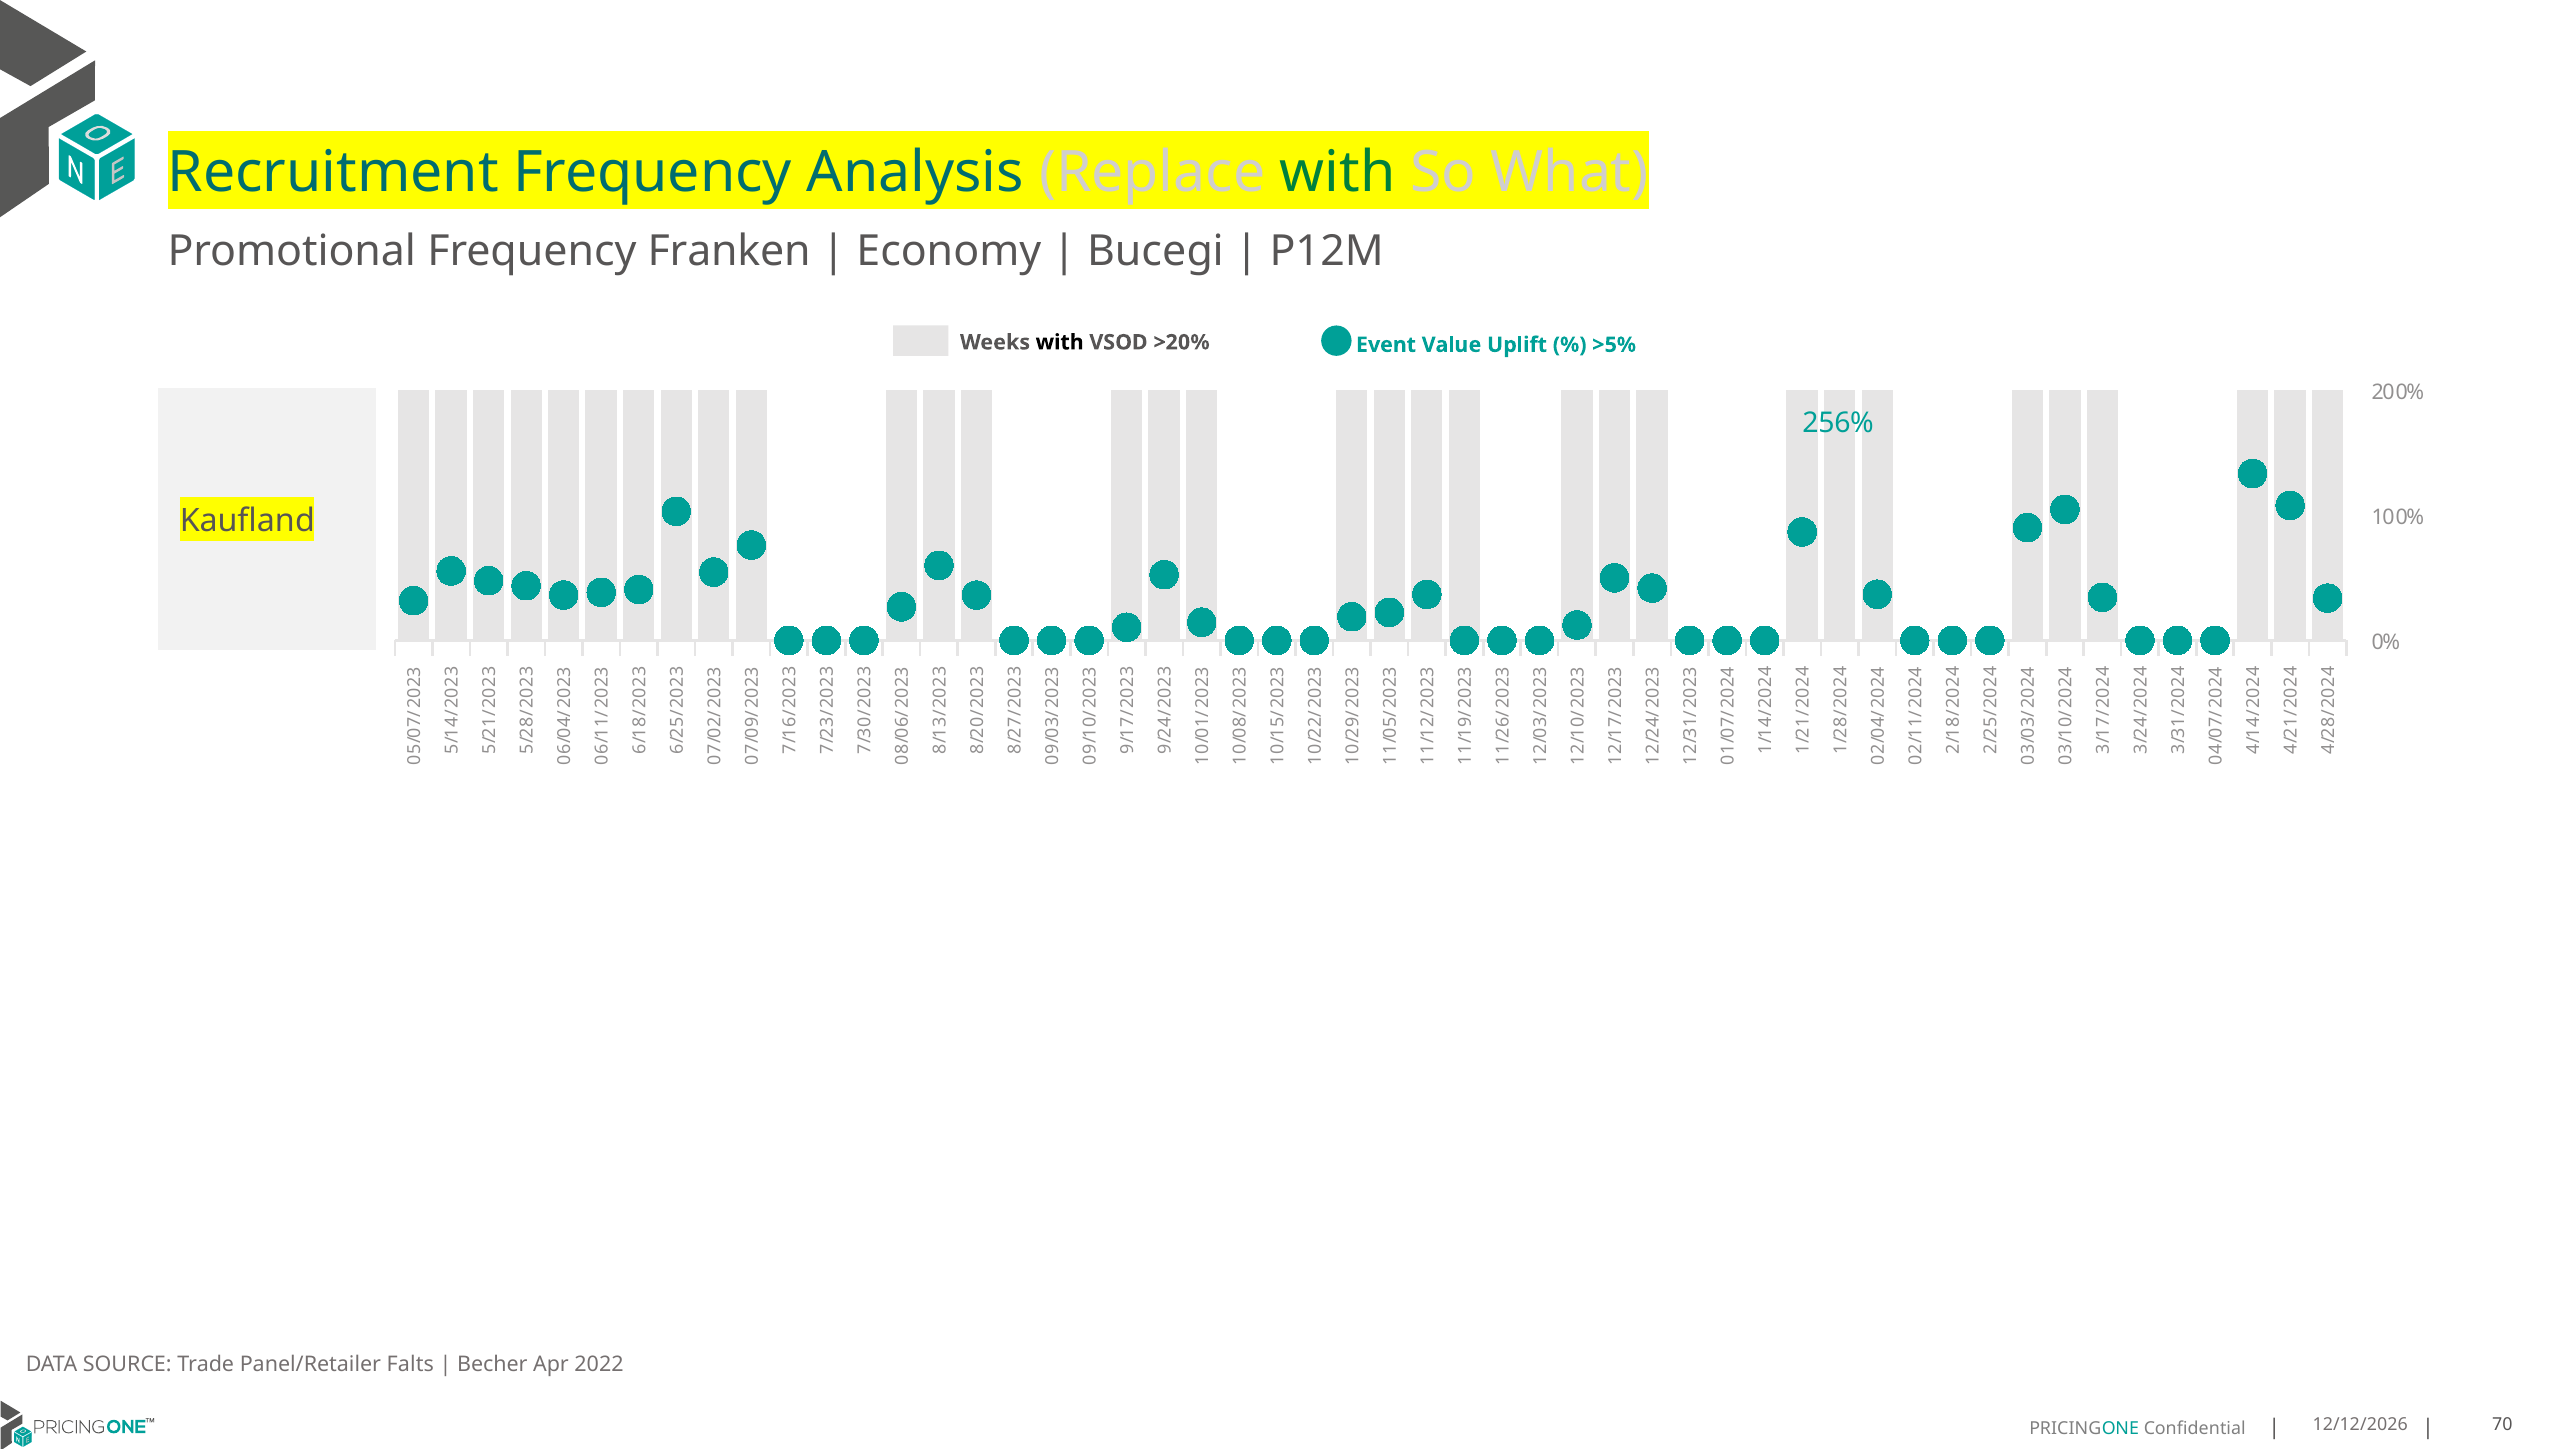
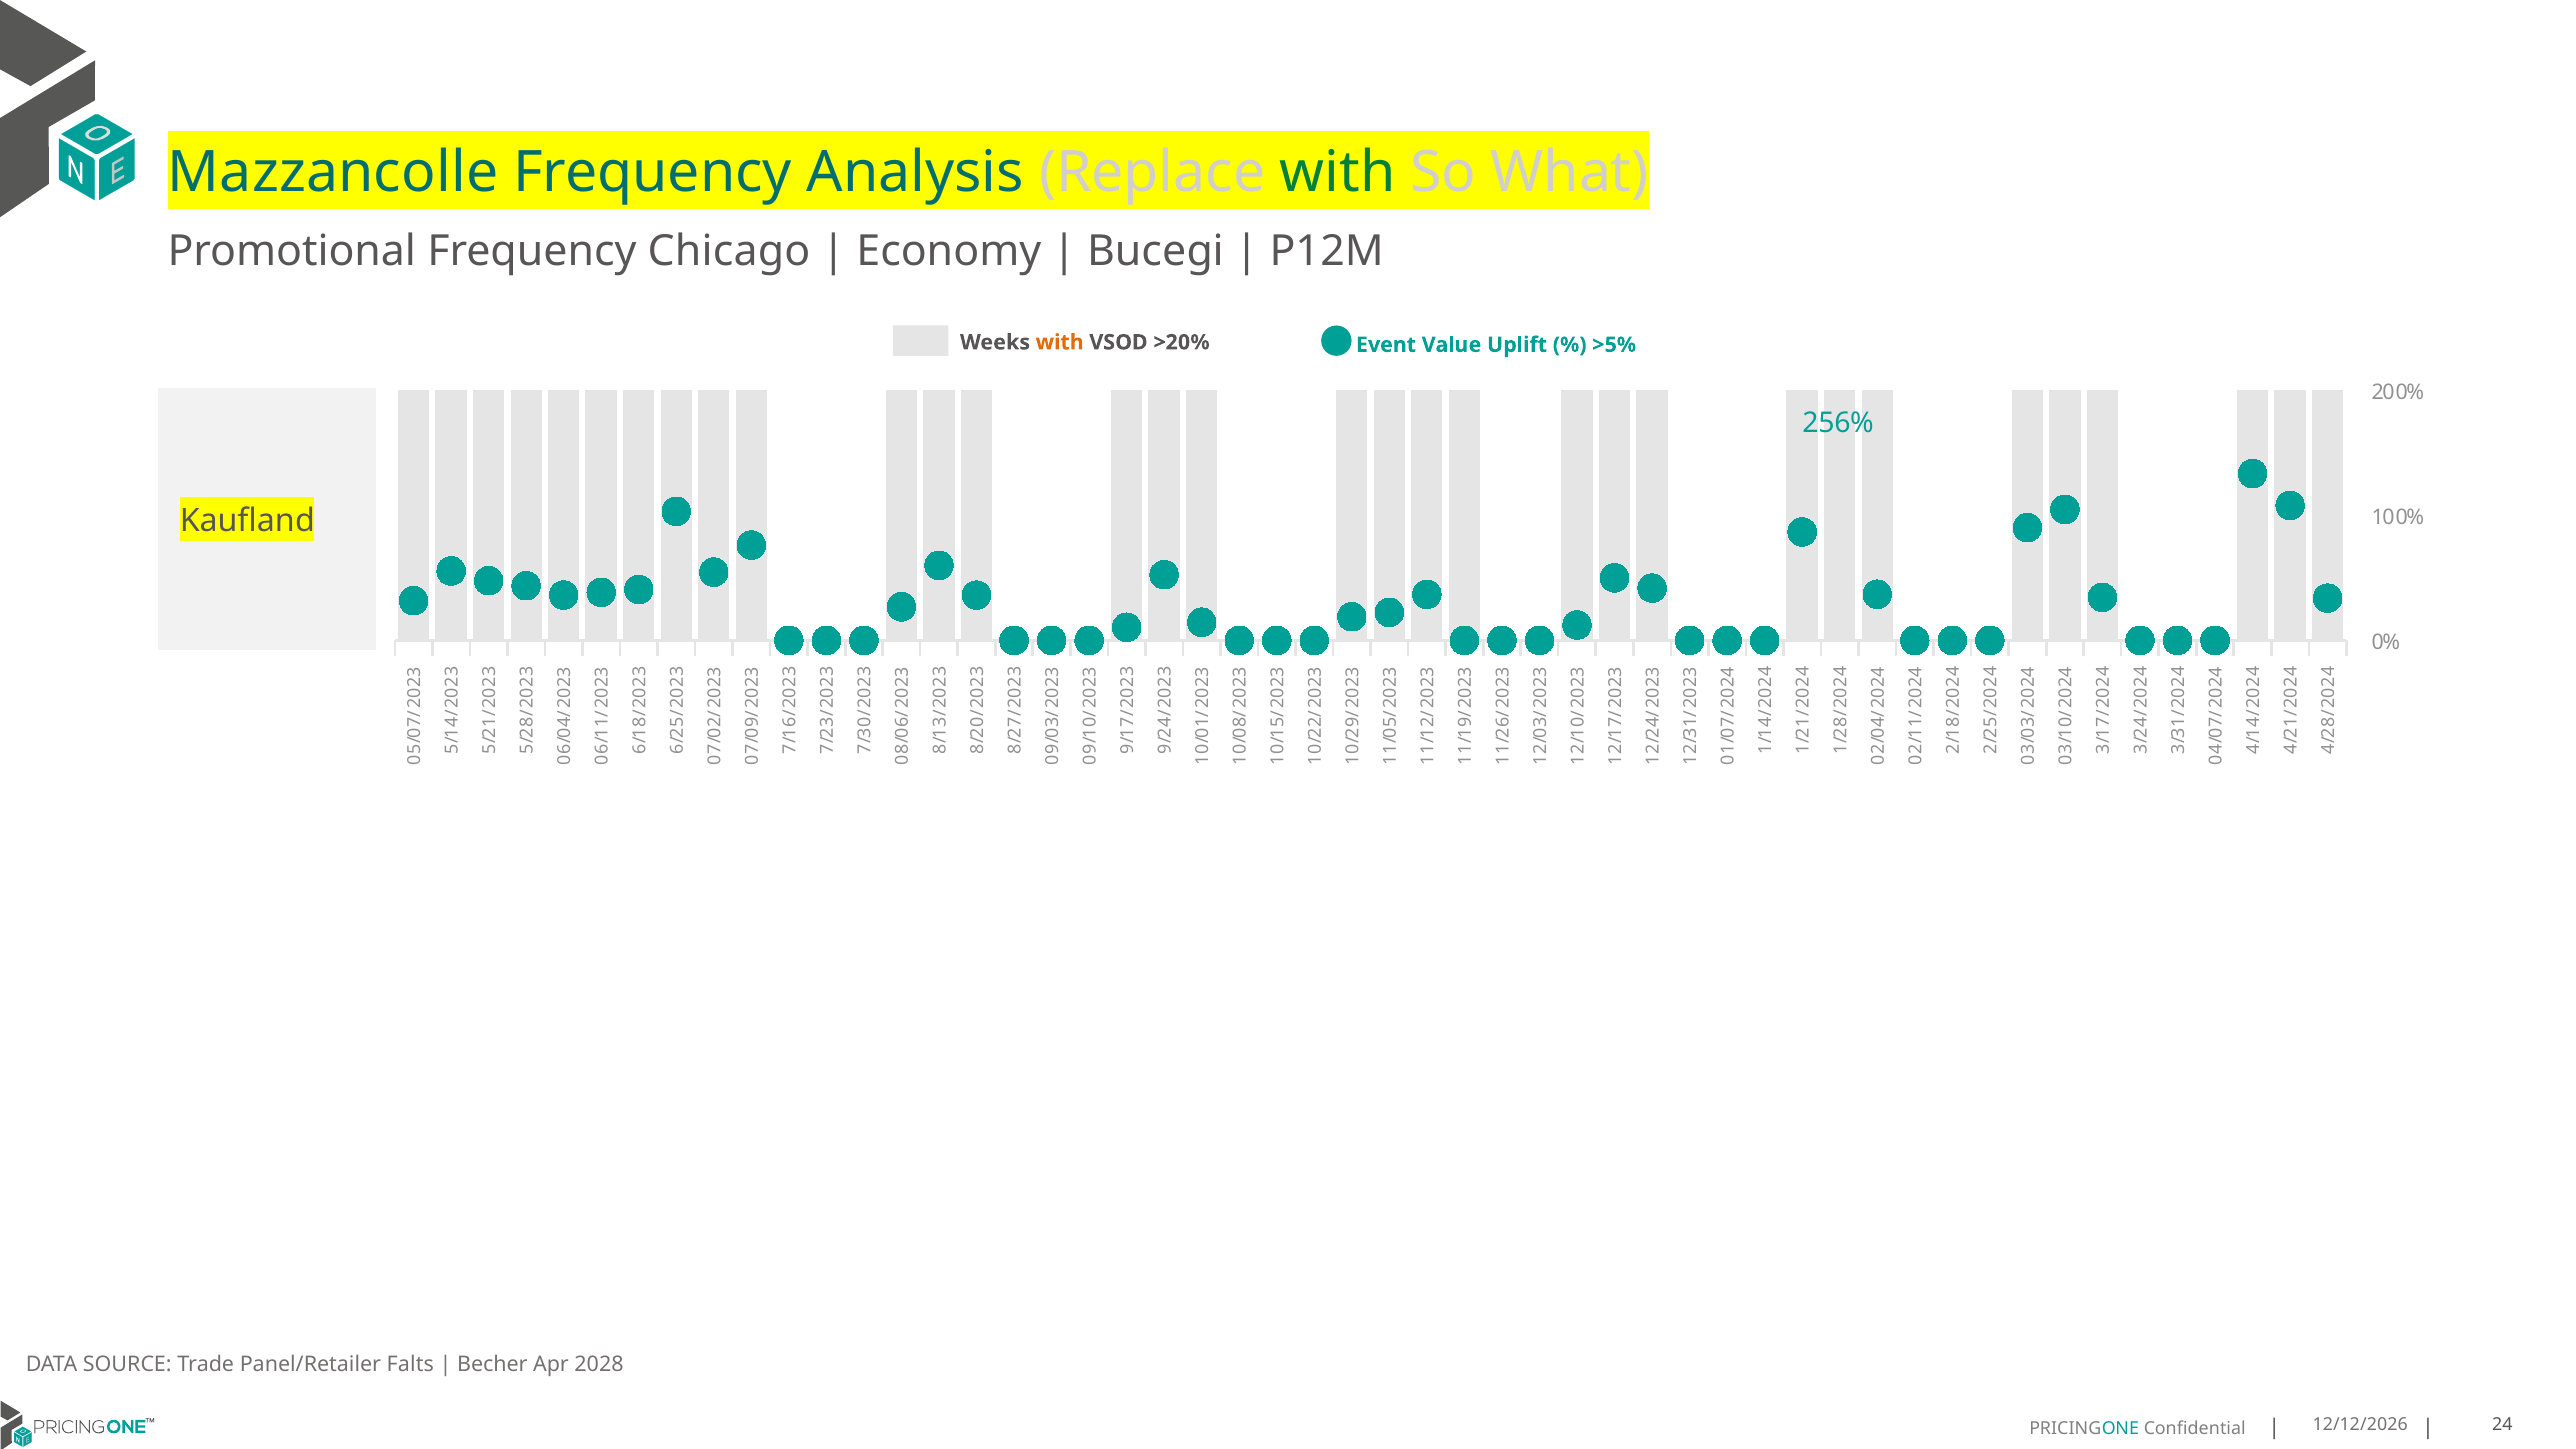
Recruitment: Recruitment -> Mazzancolle (333, 173)
Franken: Franken -> Chicago (729, 251)
with colour: black -> orange (1060, 342)
2022: 2022 -> 2028 (599, 1365)
70: 70 -> 24 (2502, 1425)
